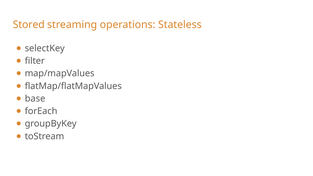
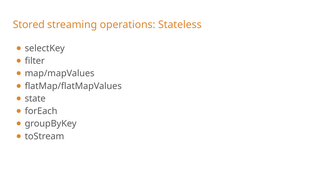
base: base -> state (35, 99)
